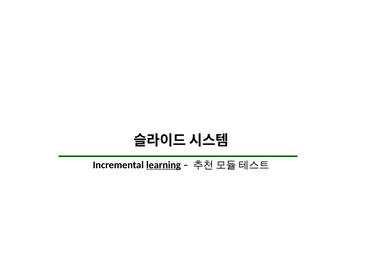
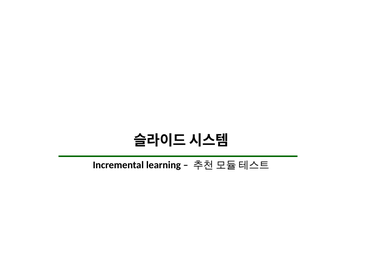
learning underline: present -> none (163, 165)
